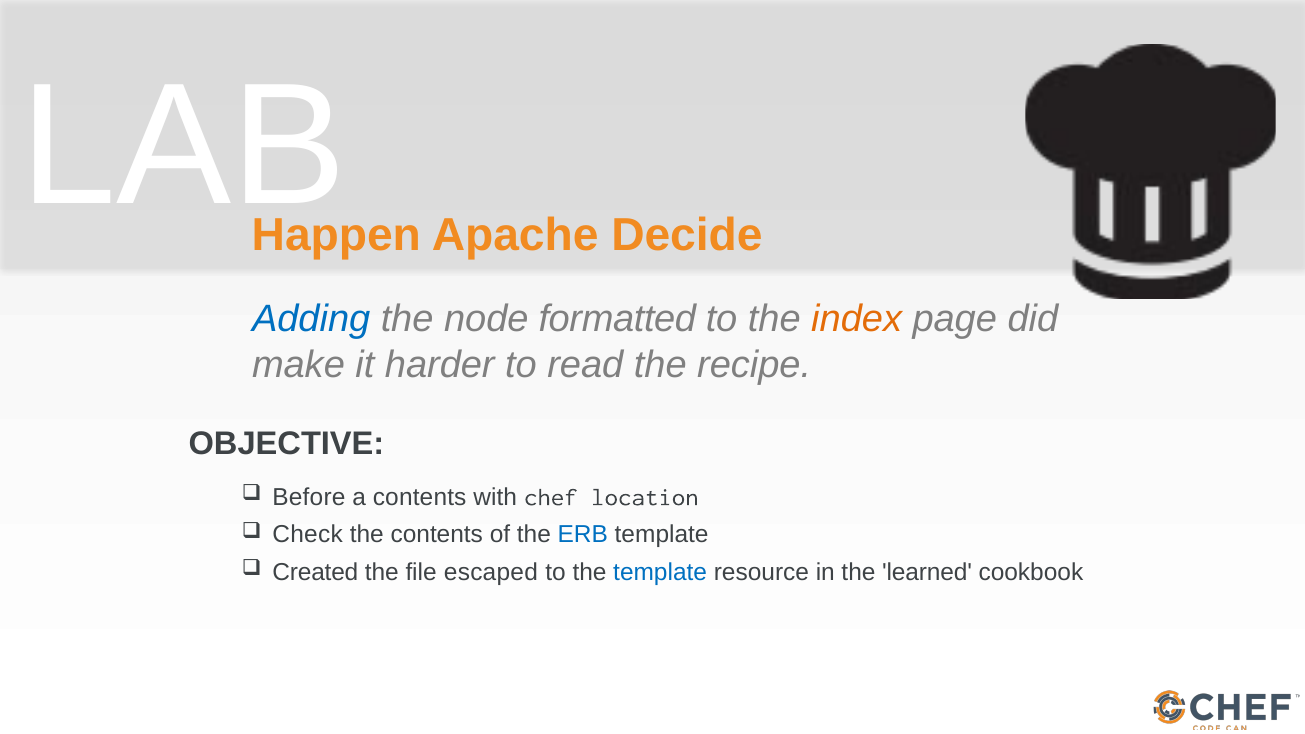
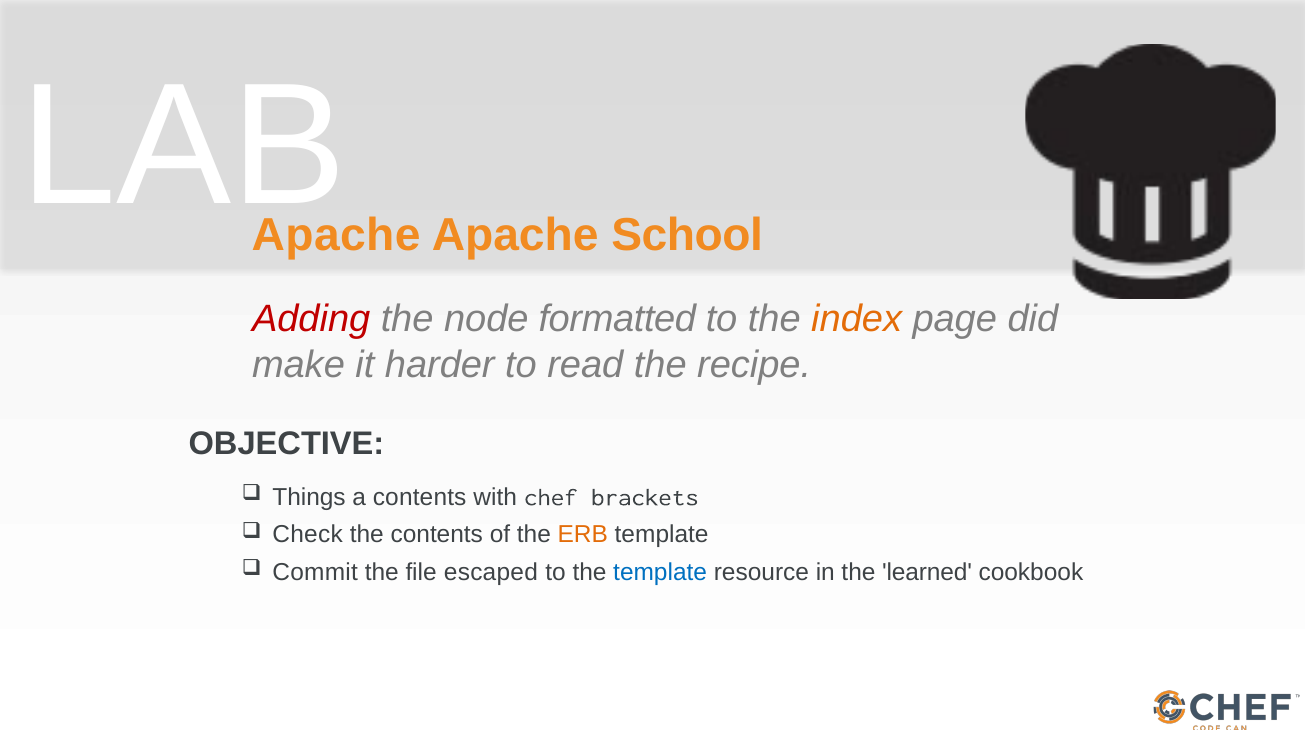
Happen: Happen -> Apache (336, 235)
Decide: Decide -> School (687, 235)
Adding colour: blue -> red (311, 319)
Before: Before -> Things (309, 497)
location: location -> brackets (645, 497)
ERB colour: blue -> orange (583, 535)
Created: Created -> Commit (315, 572)
